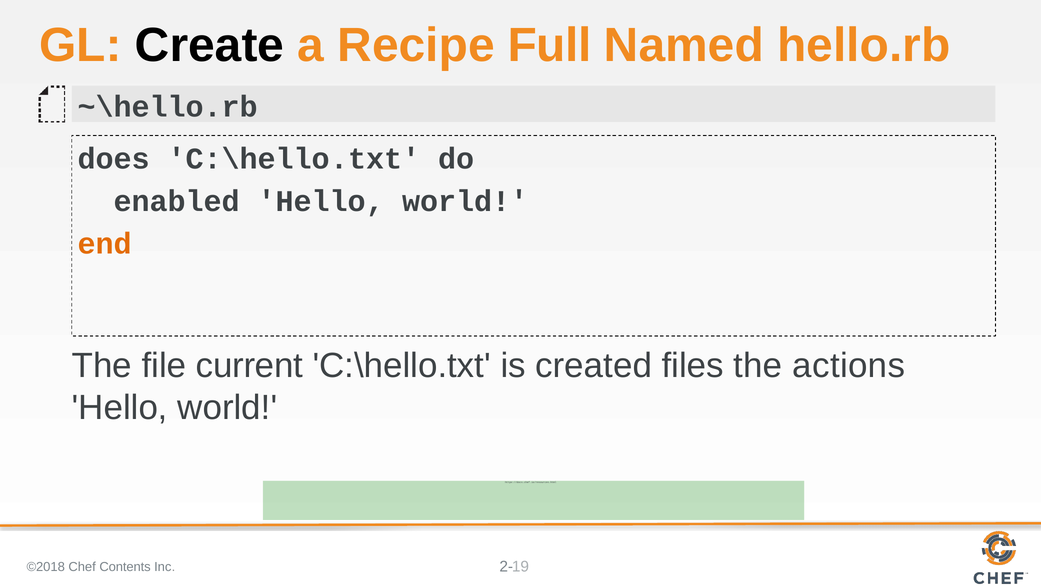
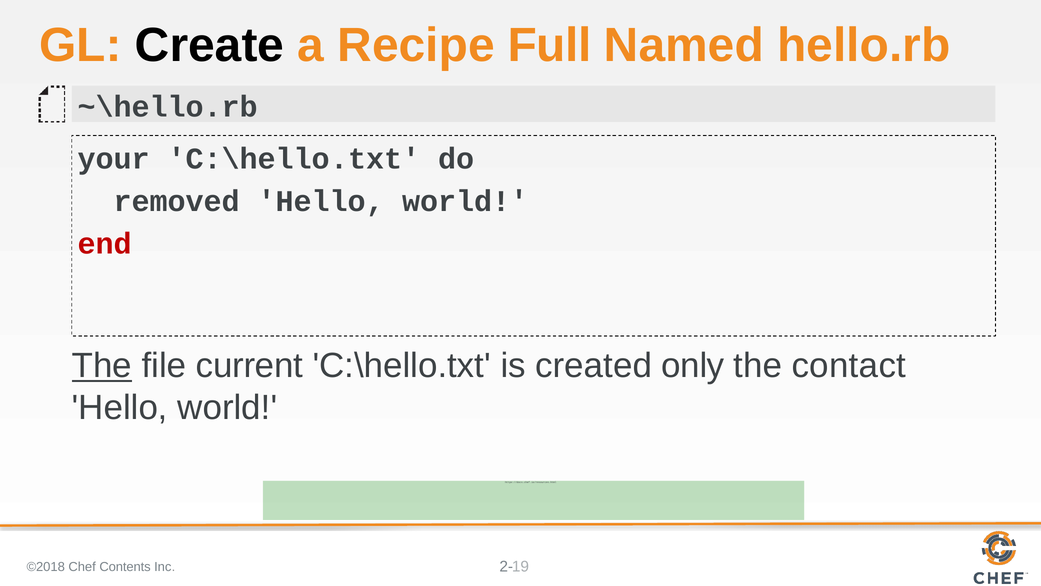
does: does -> your (114, 158)
enabled: enabled -> removed (177, 201)
end colour: orange -> red (105, 244)
The underline: none -> present (102, 365)
files: files -> only (693, 365)
actions: actions -> contact (849, 365)
